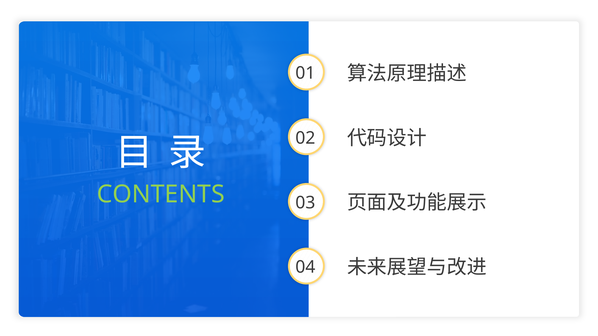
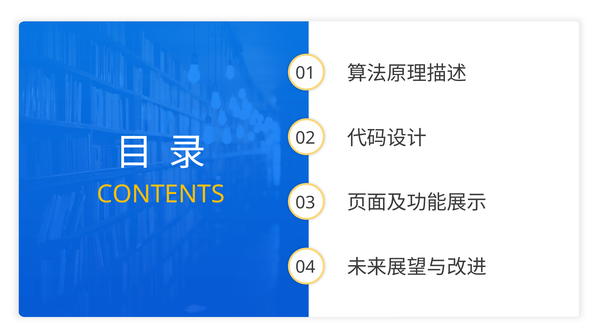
CONTENTS colour: light green -> yellow (161, 195)
